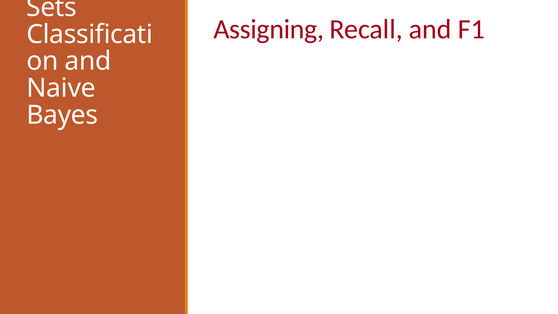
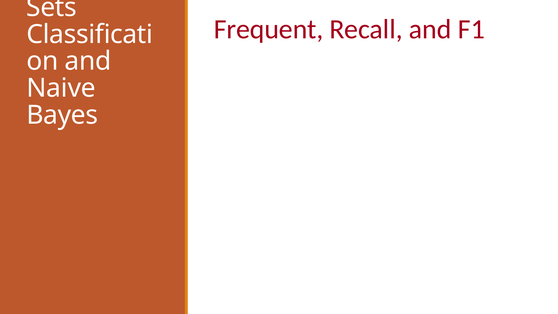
Assigning: Assigning -> Frequent (269, 29)
